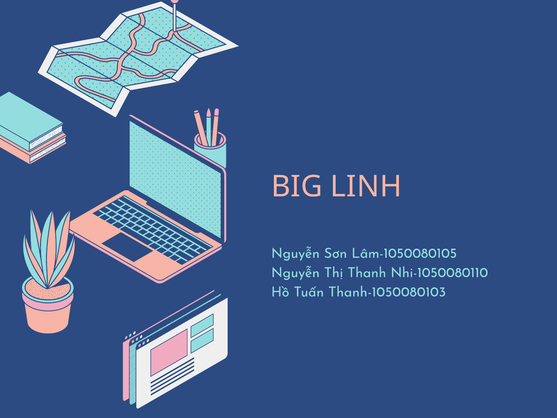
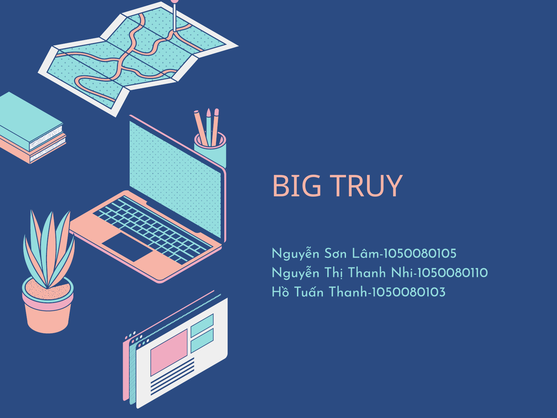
LINH: LINH -> TRUY (366, 187)
